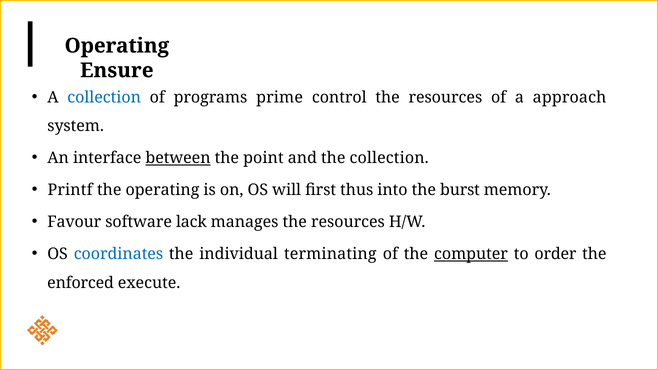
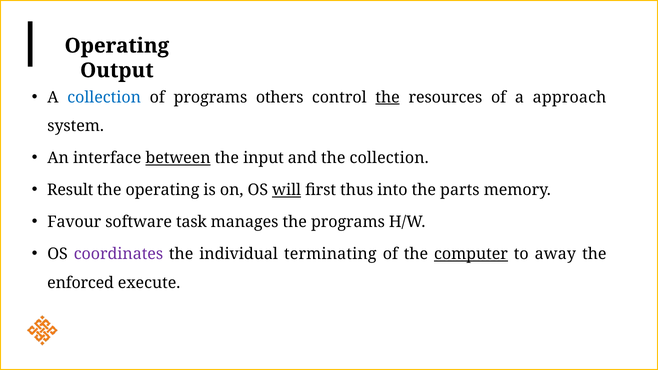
Ensure: Ensure -> Output (117, 70)
prime: prime -> others (280, 97)
the underline: none -> present (388, 97)
point: point -> input (263, 158)
Printf: Printf -> Result (70, 190)
will underline: none -> present (287, 190)
burst: burst -> parts (460, 190)
lack: lack -> task (191, 222)
manages the resources: resources -> programs (348, 222)
coordinates colour: blue -> purple (118, 254)
order: order -> away (555, 254)
